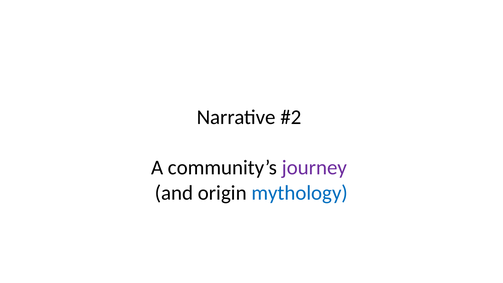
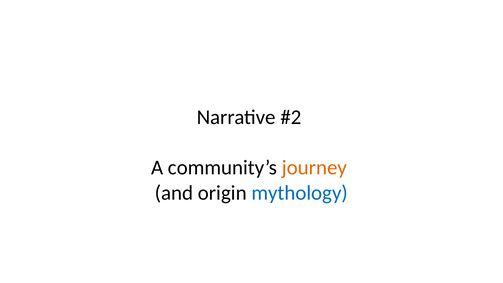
journey colour: purple -> orange (314, 168)
